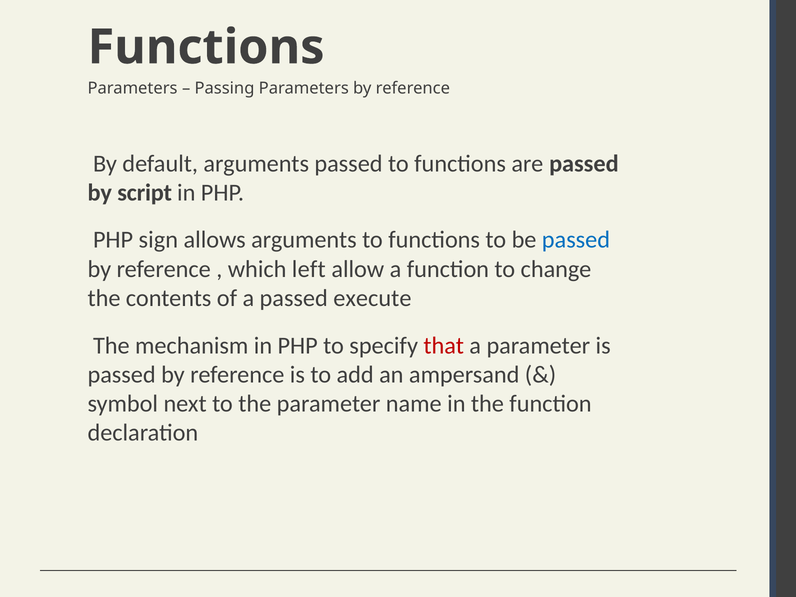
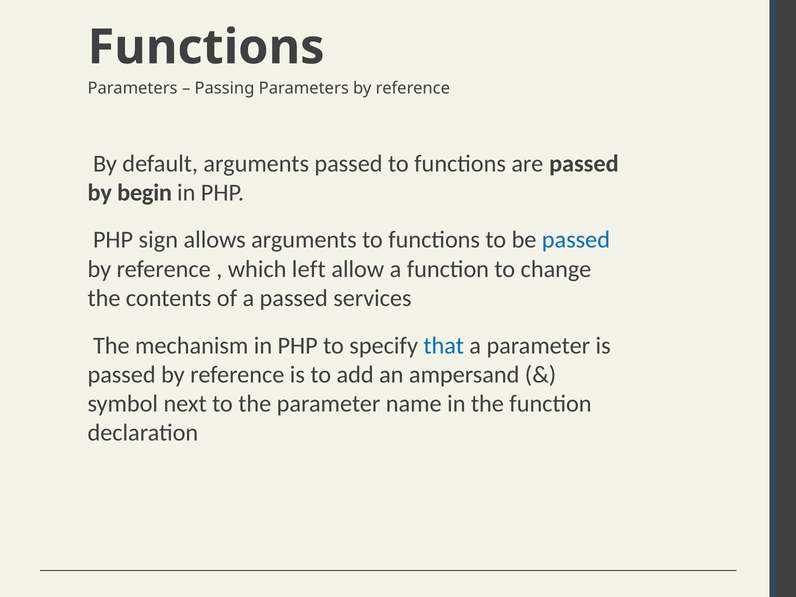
script: script -> begin (145, 193)
execute: execute -> services (372, 298)
that colour: red -> blue (444, 346)
